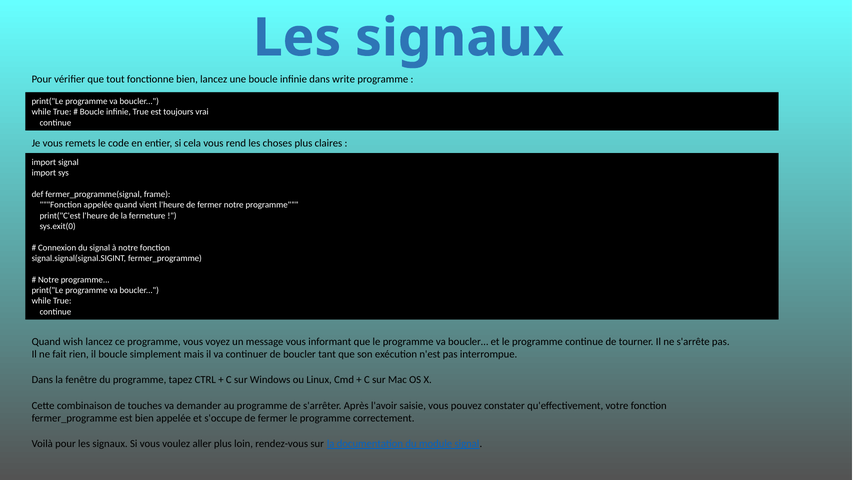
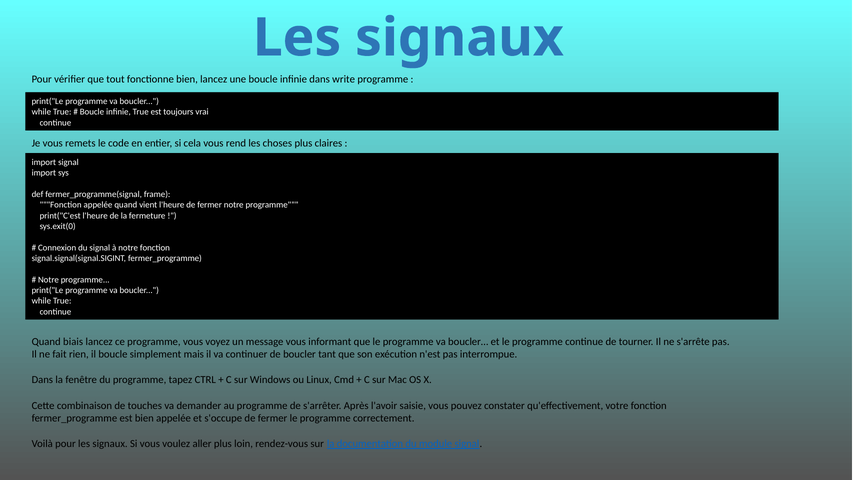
wish: wish -> biais (73, 342)
